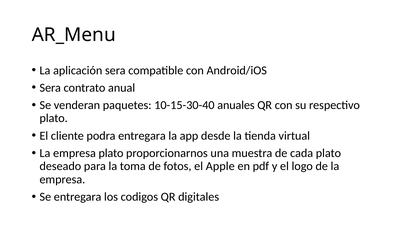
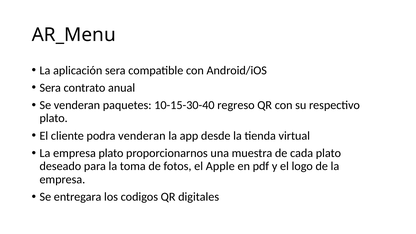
anuales: anuales -> regreso (236, 105)
podra entregara: entregara -> venderan (142, 136)
